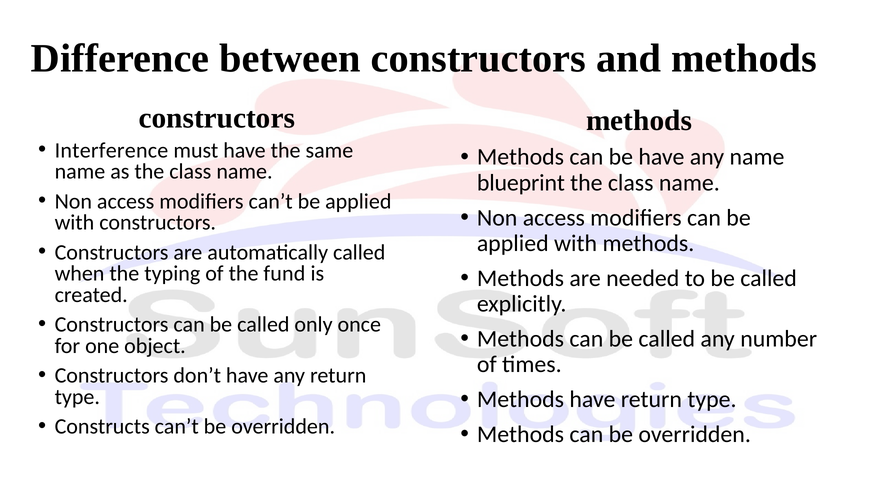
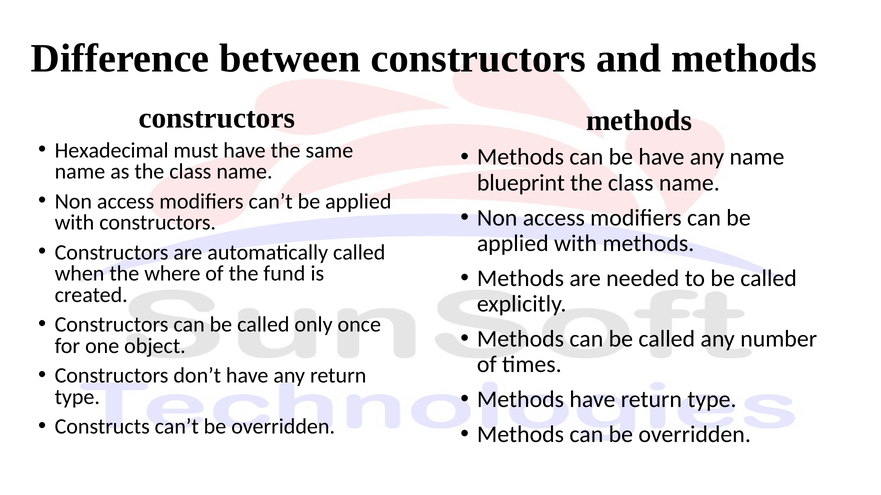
Interference: Interference -> Hexadecimal (112, 150)
typing: typing -> where (172, 274)
